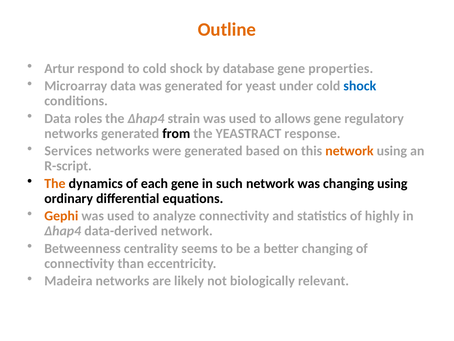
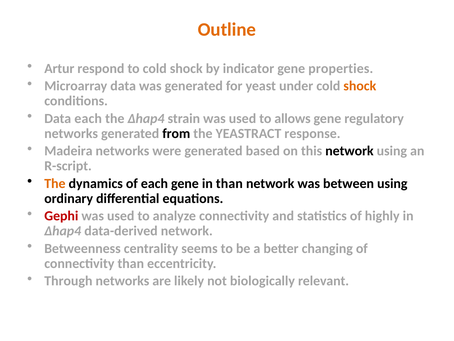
database: database -> indicator (248, 68)
shock colour: blue -> orange (360, 86)
Data roles: roles -> each (88, 118)
Services: Services -> Madeira (68, 151)
network colour: orange -> black (349, 151)
in such: such -> than (229, 183)
was changing: changing -> between (349, 183)
Gephi colour: orange -> red (61, 216)
Madeira: Madeira -> Through (68, 281)
